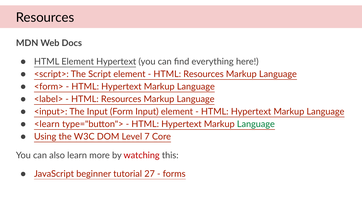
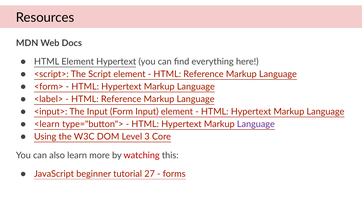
Resources: Resources -> Reference (204, 74)
Resources: Resources -> Reference (121, 99)
Language colour: green -> purple (256, 124)
7: 7 -> 3 (147, 136)
